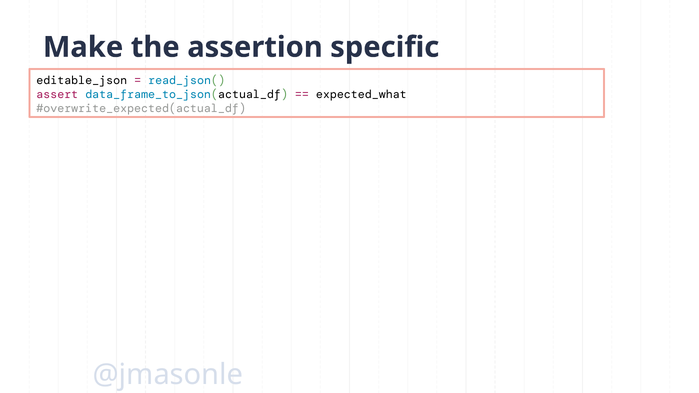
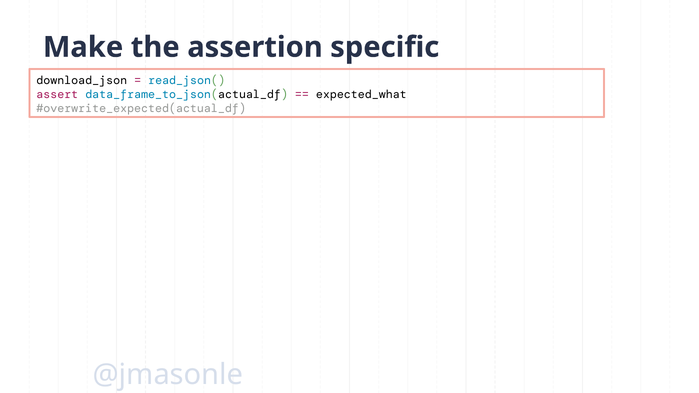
editable_json: editable_json -> download_json (82, 80)
